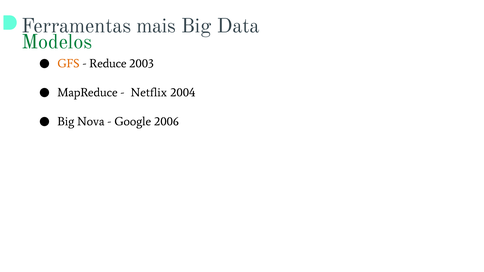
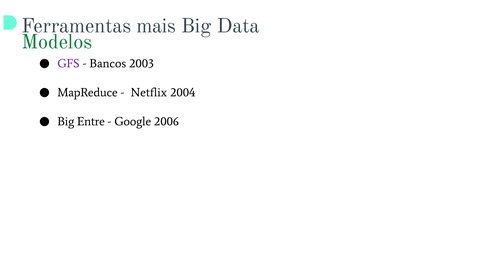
GFS colour: orange -> purple (68, 64)
Reduce: Reduce -> Bancos (108, 64)
Nova: Nova -> Entre (91, 122)
